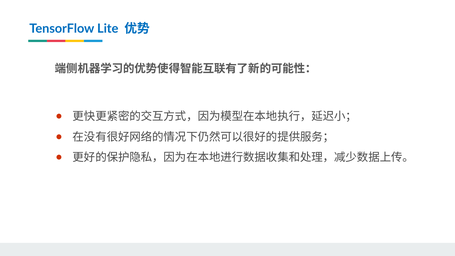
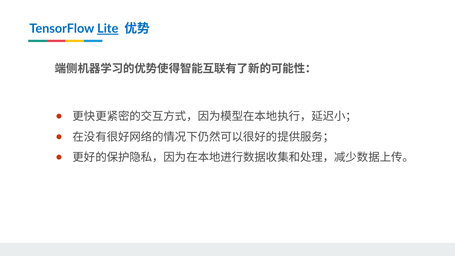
Lite underline: none -> present (108, 29)
